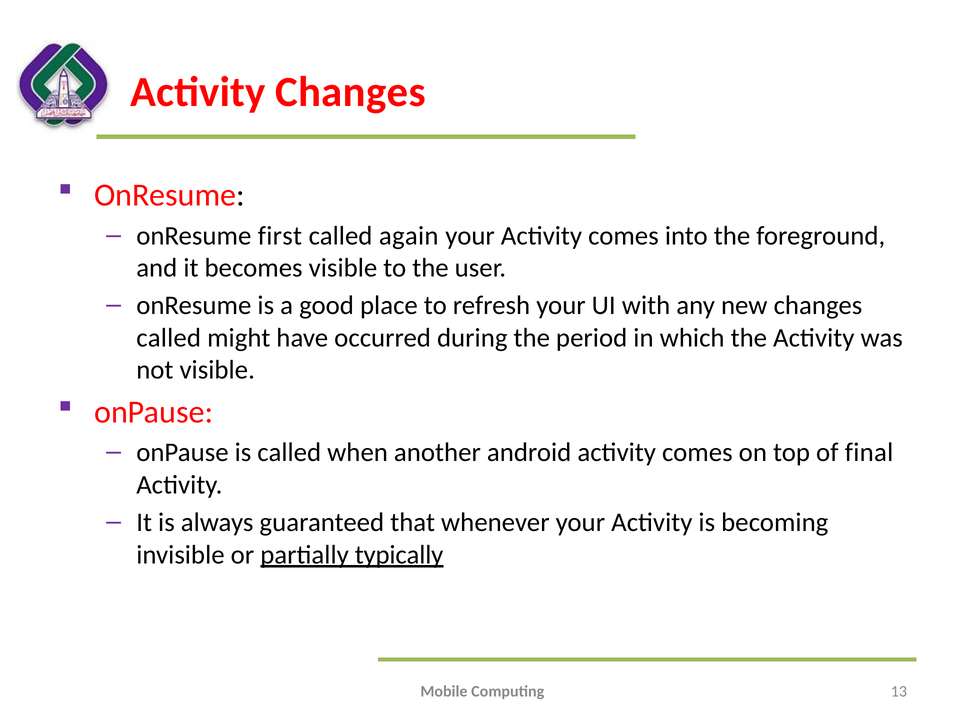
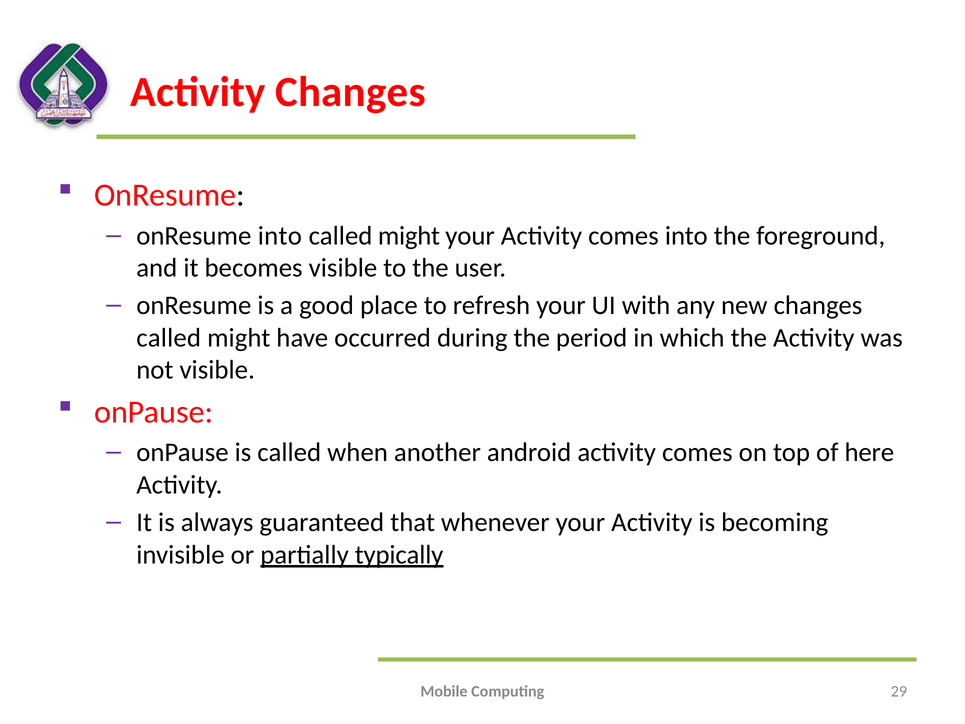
onResume first: first -> into (280, 236)
again: again -> might (409, 236)
final: final -> here (869, 452)
13: 13 -> 29 (899, 691)
